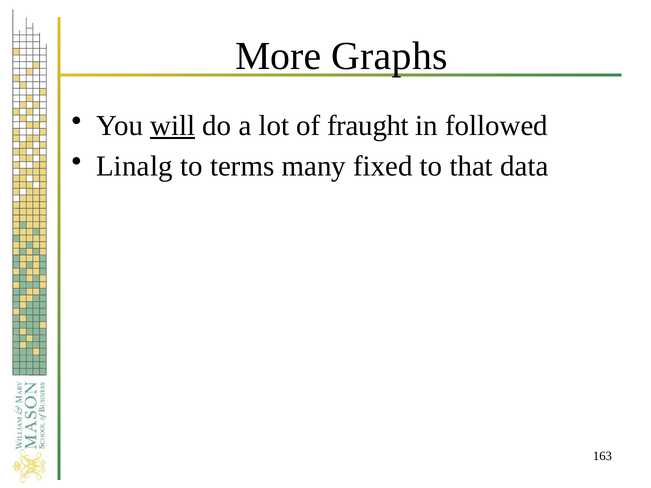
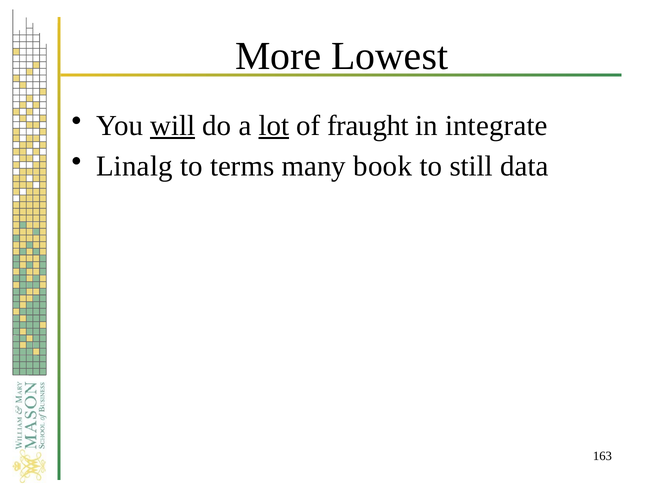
Graphs: Graphs -> Lowest (390, 56)
lot underline: none -> present (274, 126)
followed: followed -> integrate (496, 126)
fixed: fixed -> book (383, 166)
that: that -> still (471, 166)
